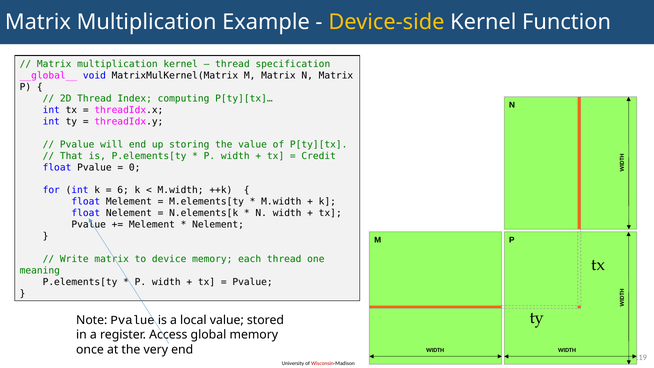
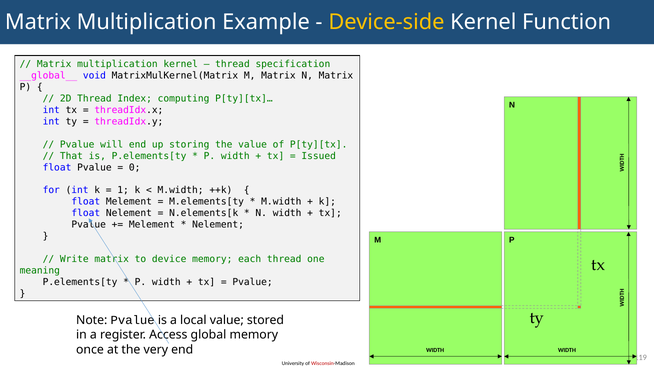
Credit: Credit -> Issued (319, 156)
6: 6 -> 1 (123, 190)
